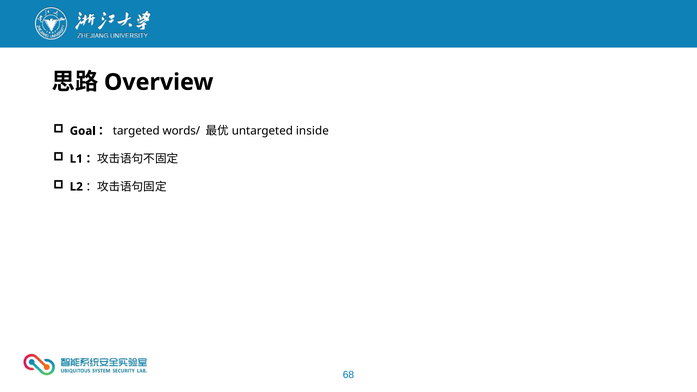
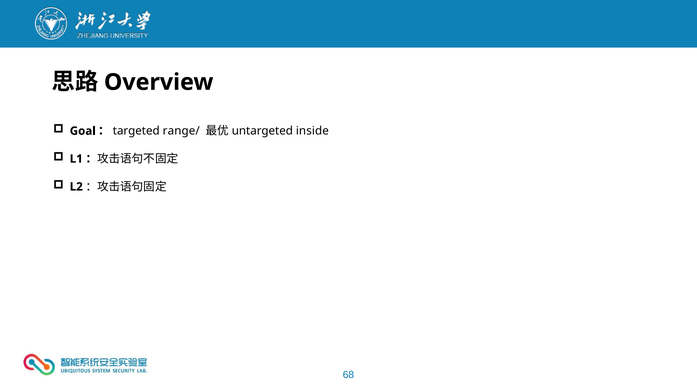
words/: words/ -> range/ (181, 131)
